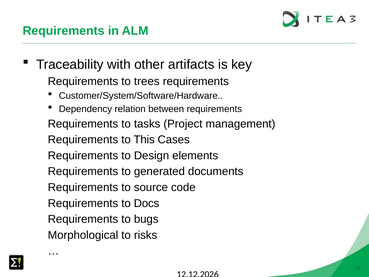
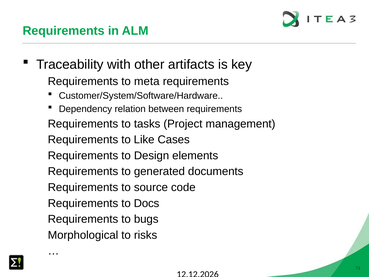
trees: trees -> meta (147, 81)
This: This -> Like (144, 140)
